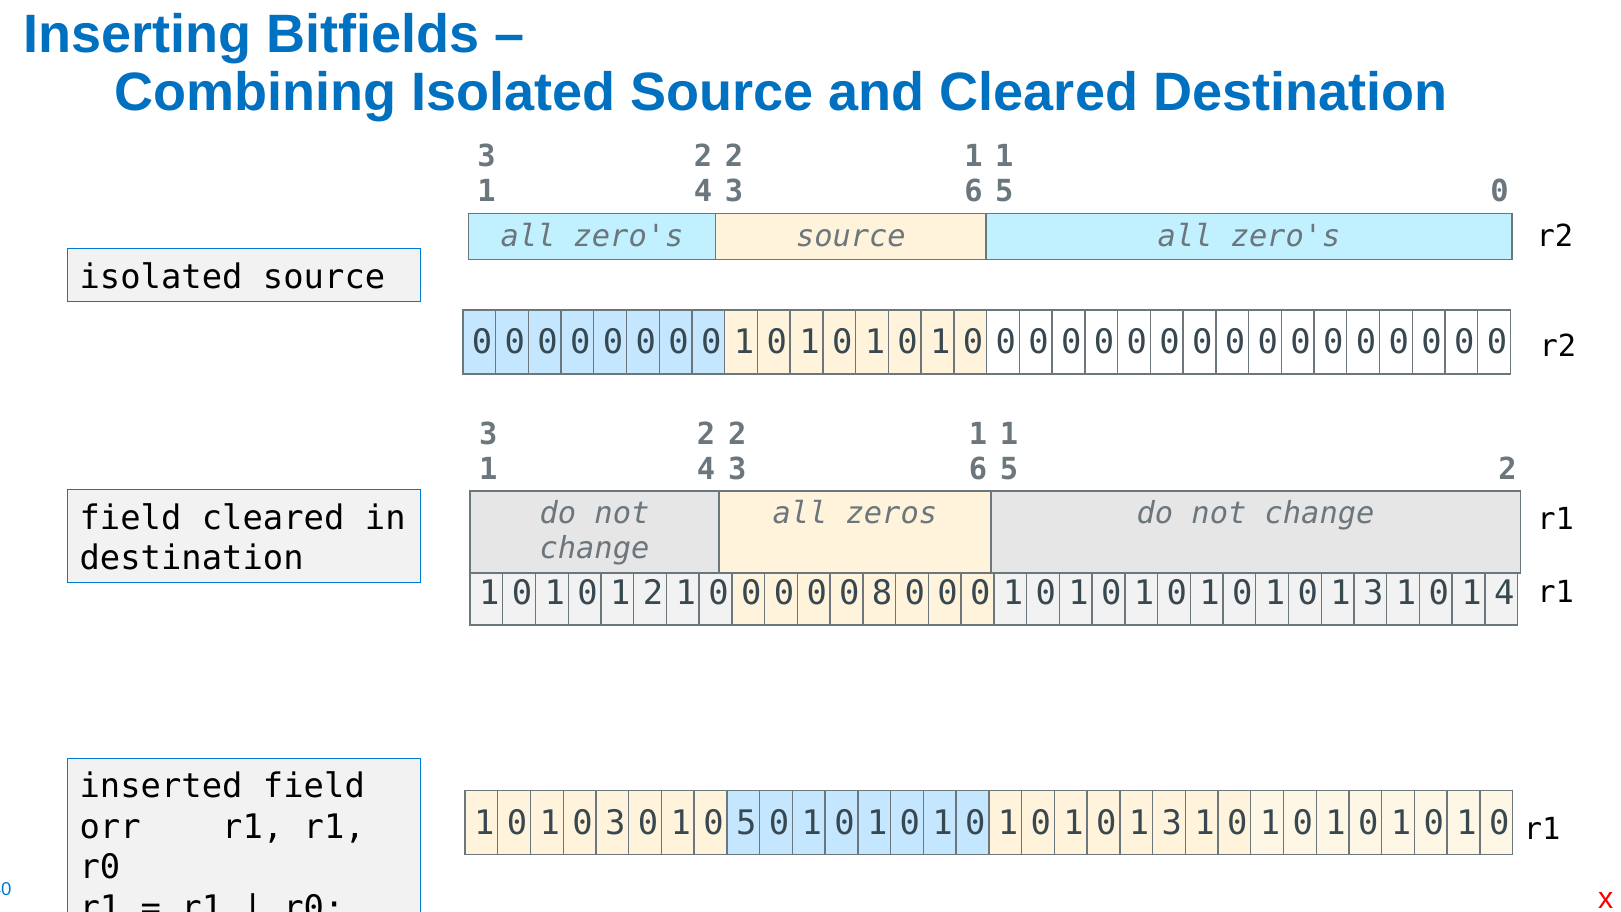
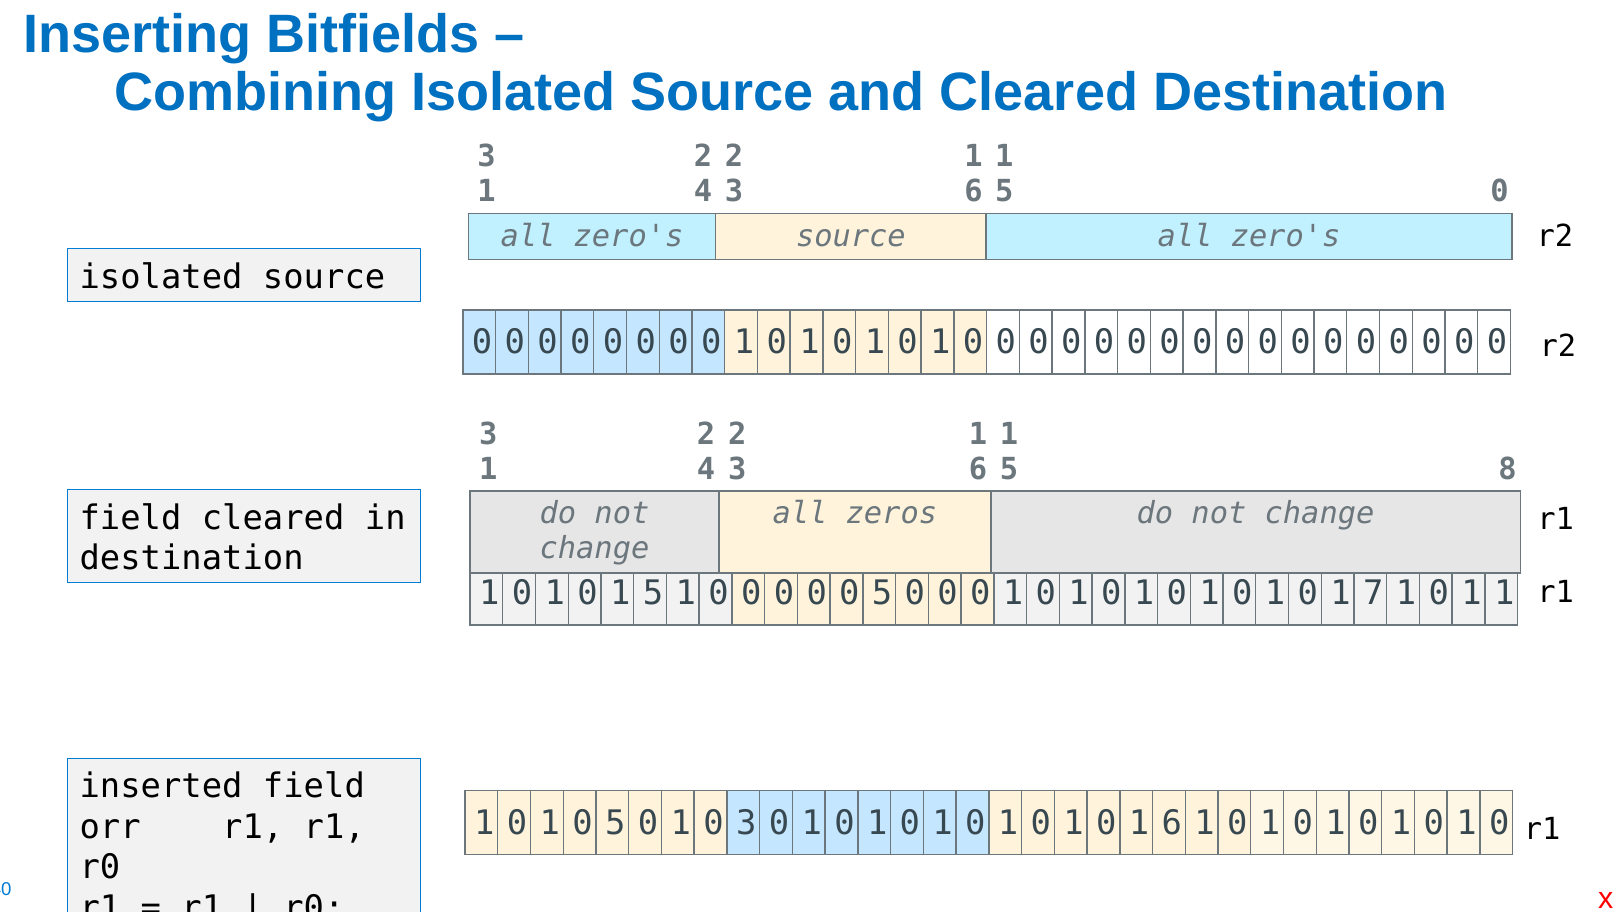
5 2: 2 -> 8 (1507, 469)
0 1 2: 2 -> 5 (653, 593)
0 0 8: 8 -> 5 (882, 593)
3: 3 -> 7 (1373, 593)
1 4: 4 -> 1 (1504, 593)
1 0 3: 3 -> 5 (615, 823)
1 0 5: 5 -> 3 (746, 823)
3: 3 -> 6 (1172, 823)
